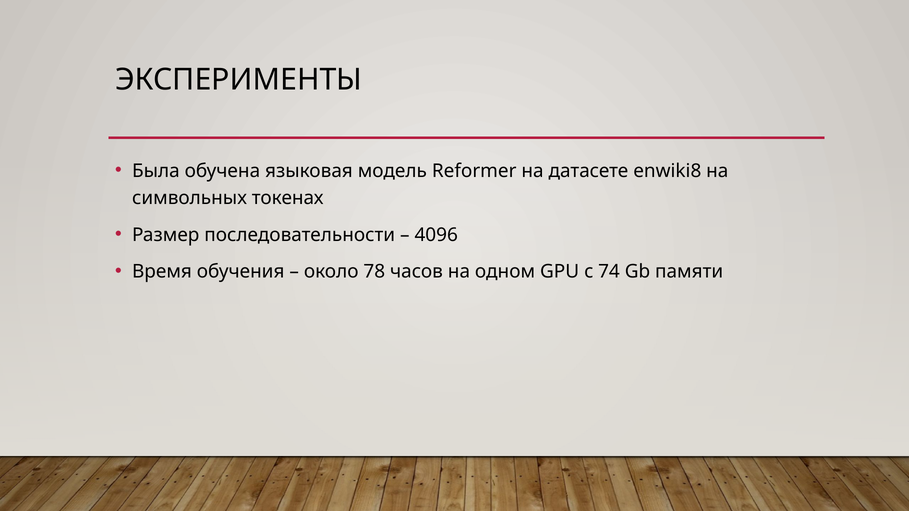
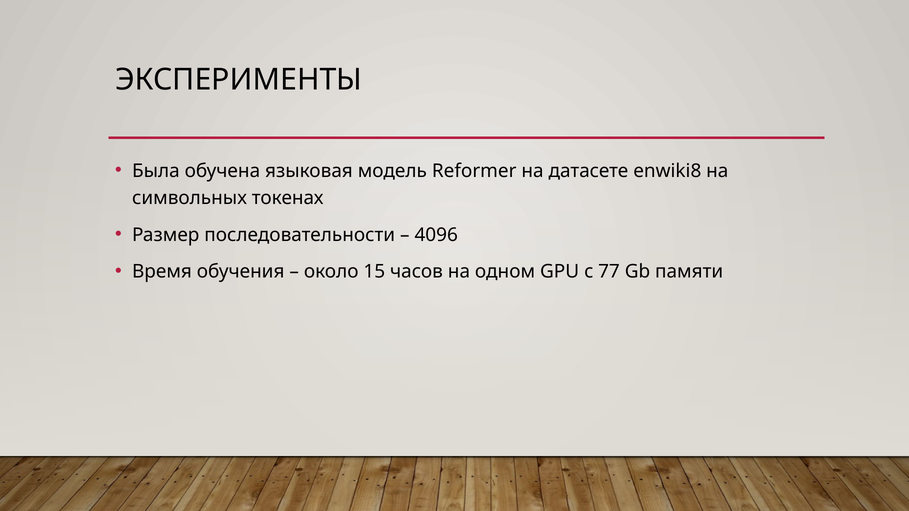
78: 78 -> 15 (374, 272)
74: 74 -> 77 (609, 272)
